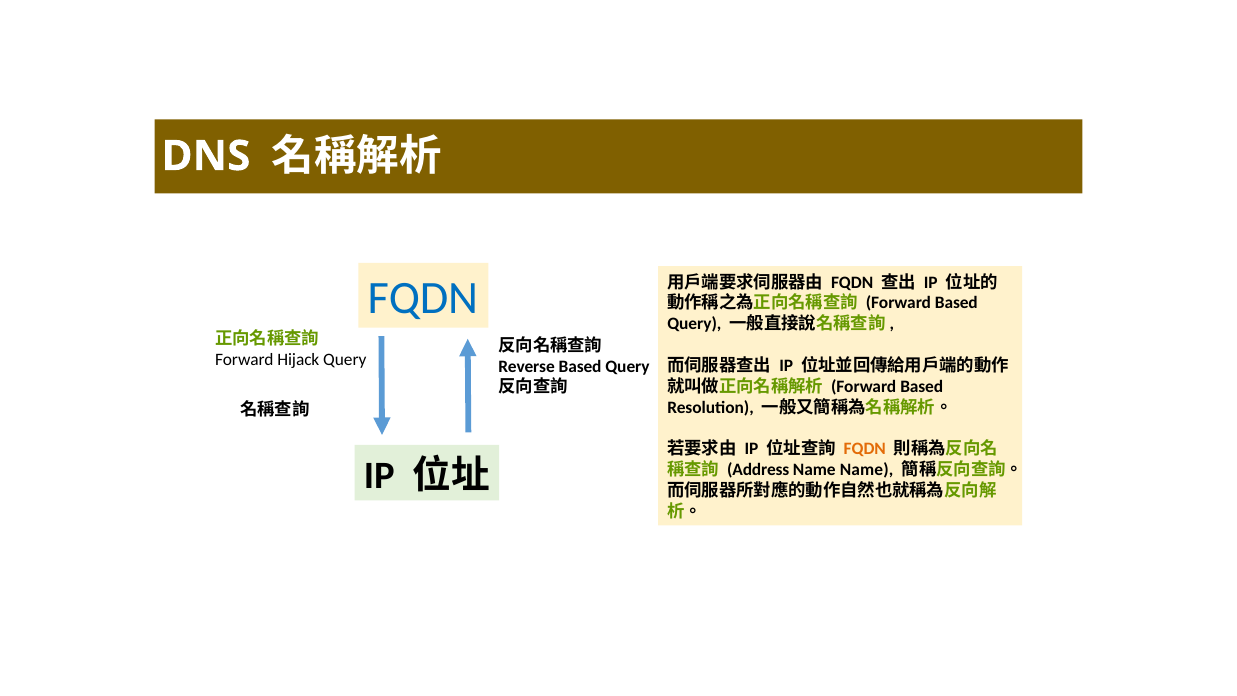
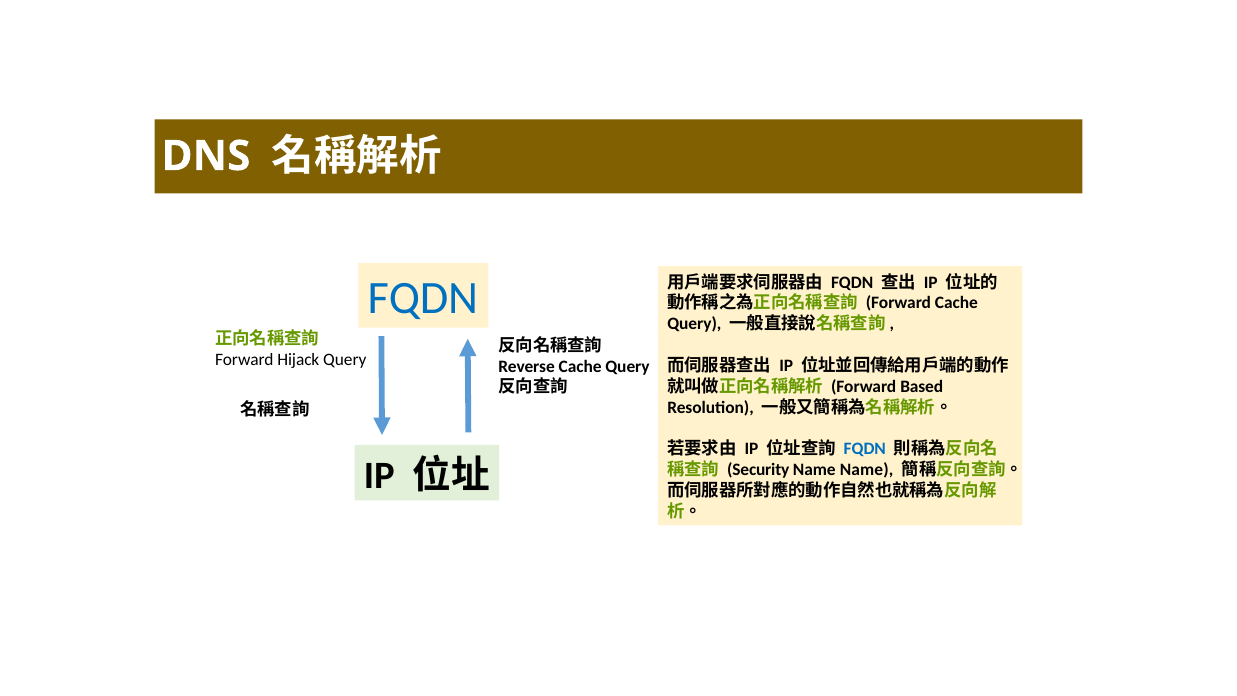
Based: Based -> Cache (956, 303)
Reverse Based: Based -> Cache (580, 366)
FQDN colour: orange -> blue (865, 449)
Address: Address -> Security (758, 470)
